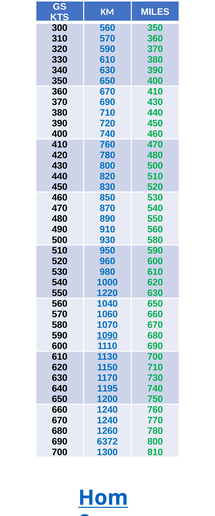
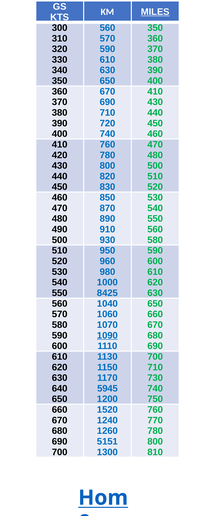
MILES underline: none -> present (155, 12)
1220: 1220 -> 8425 (107, 292)
1195: 1195 -> 5945 (108, 387)
1240: 1240 -> 1520 (107, 408)
6372: 6372 -> 5151 (107, 440)
